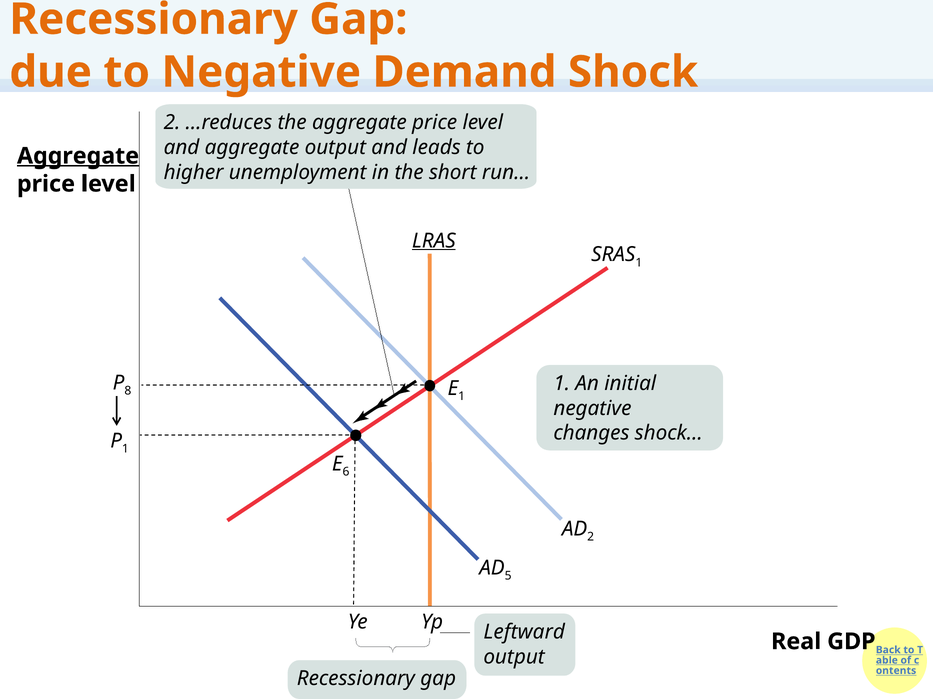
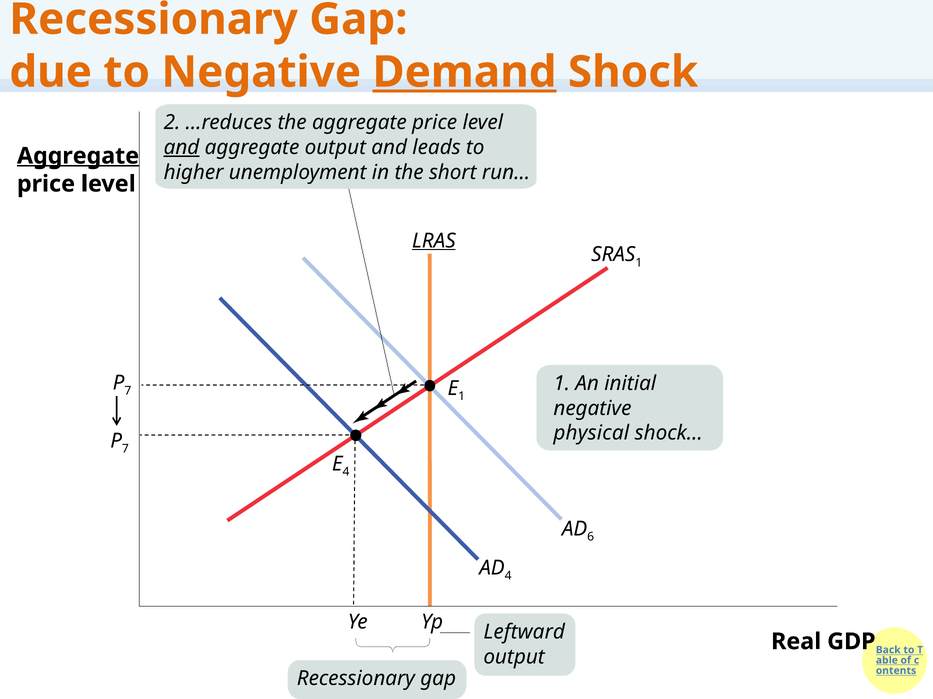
Demand underline: none -> present (464, 72)
and underline: none -> present (182, 148)
8: 8 -> 7 (128, 391)
changes: changes -> physical (591, 434)
1: 1 -> 7 (125, 450)
6: 6 -> 4 (346, 472)
2: 2 -> 6 (591, 537)
5: 5 -> 4 (508, 577)
